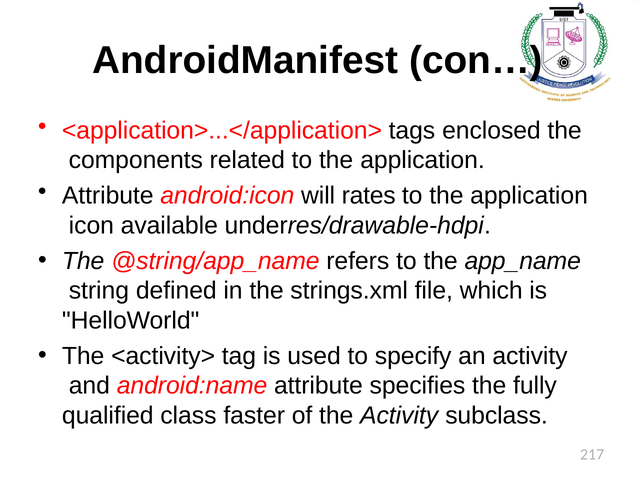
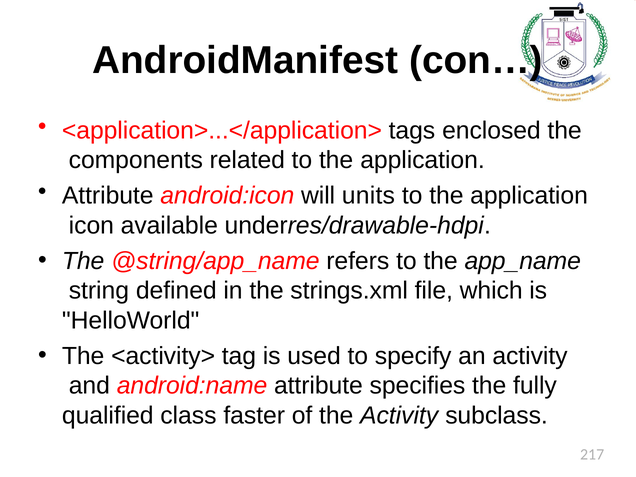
rates: rates -> units (368, 196)
